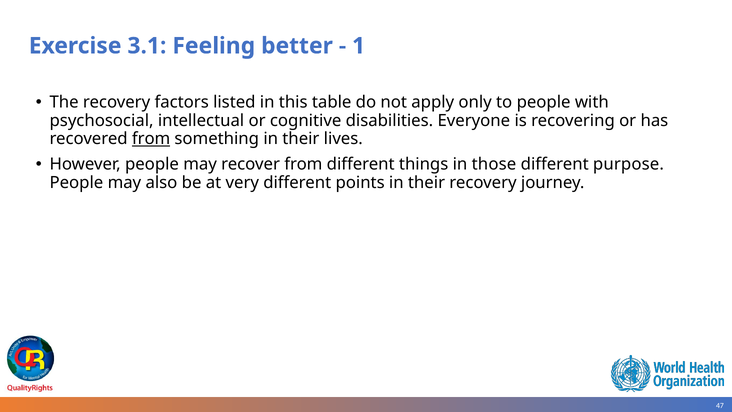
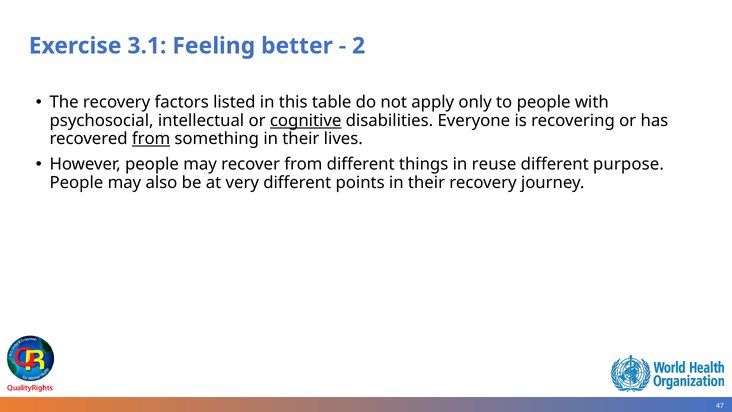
1: 1 -> 2 (359, 46)
cognitive underline: none -> present (306, 120)
those: those -> reuse (494, 164)
